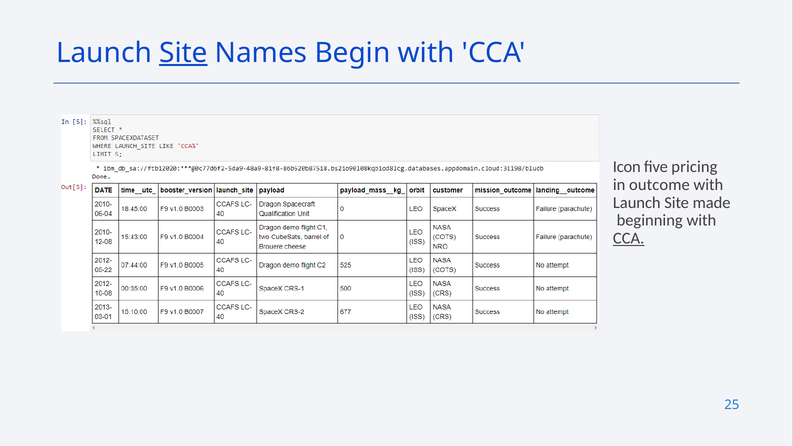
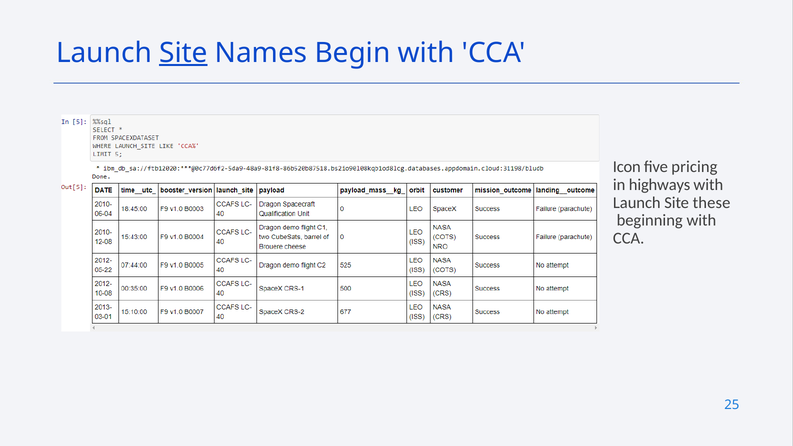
outcome: outcome -> highways (660, 185)
made: made -> these (712, 203)
CCA underline: present -> none (629, 238)
